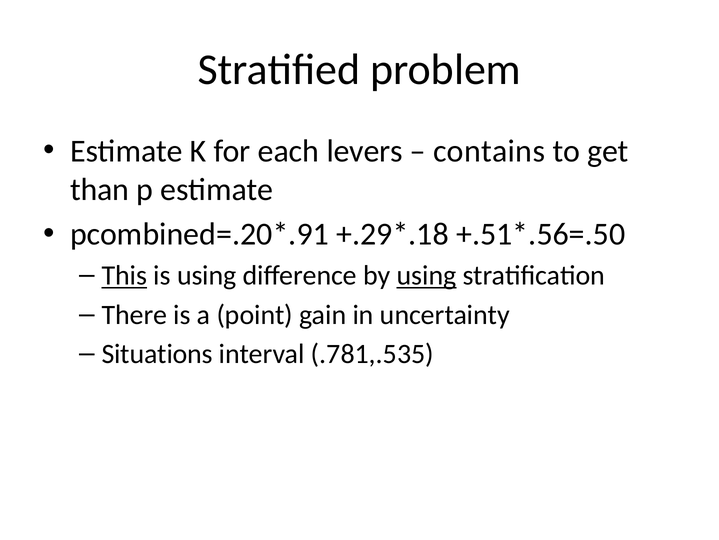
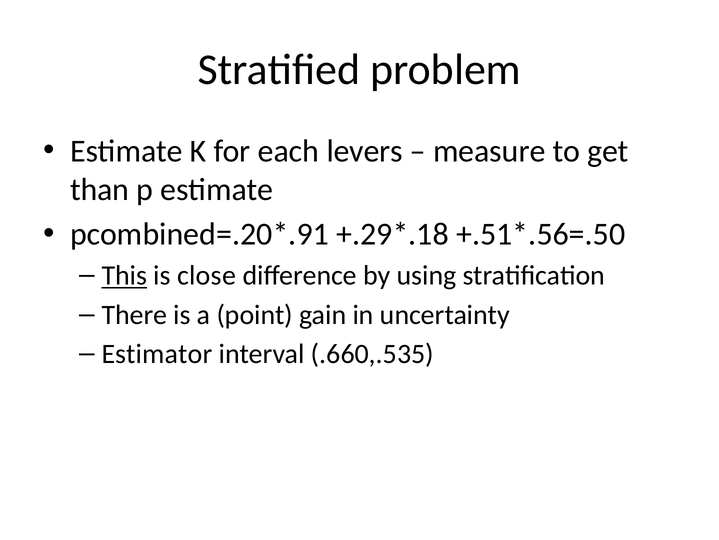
contains: contains -> measure (489, 151)
is using: using -> close (207, 275)
using underline: present -> none (427, 275)
Situations: Situations -> Estimator (157, 354)
.781,.535: .781,.535 -> .660,.535 (372, 354)
